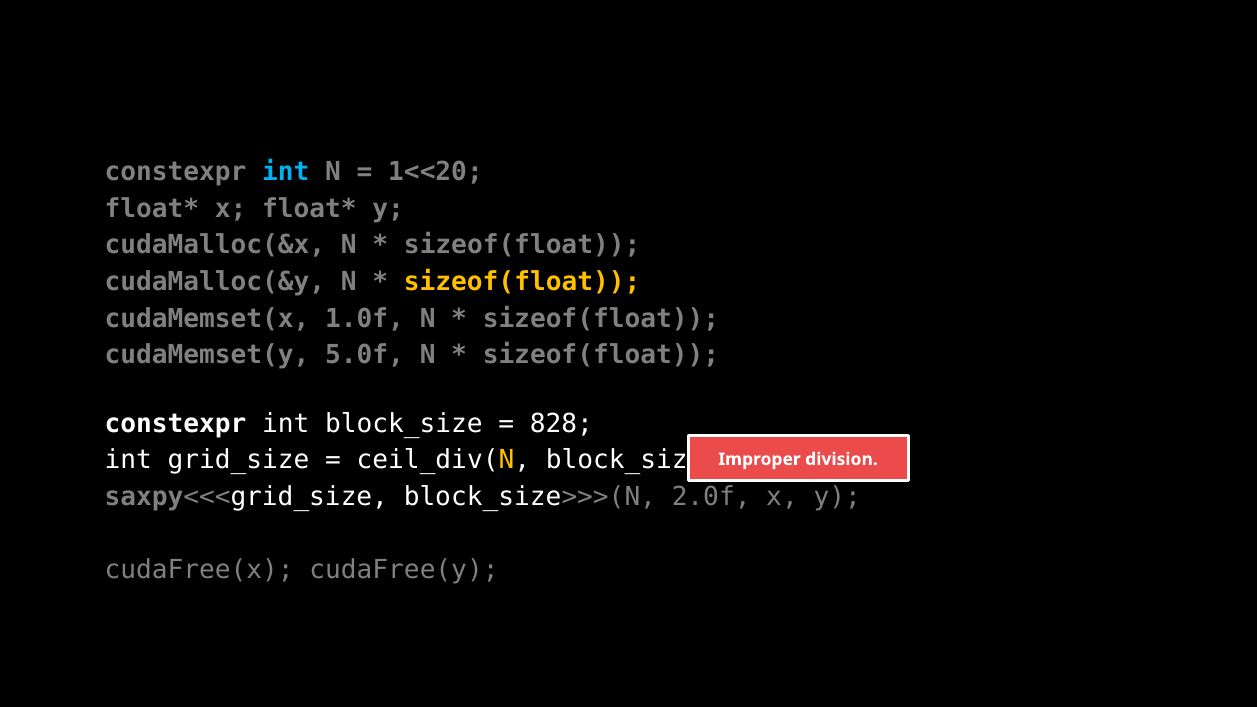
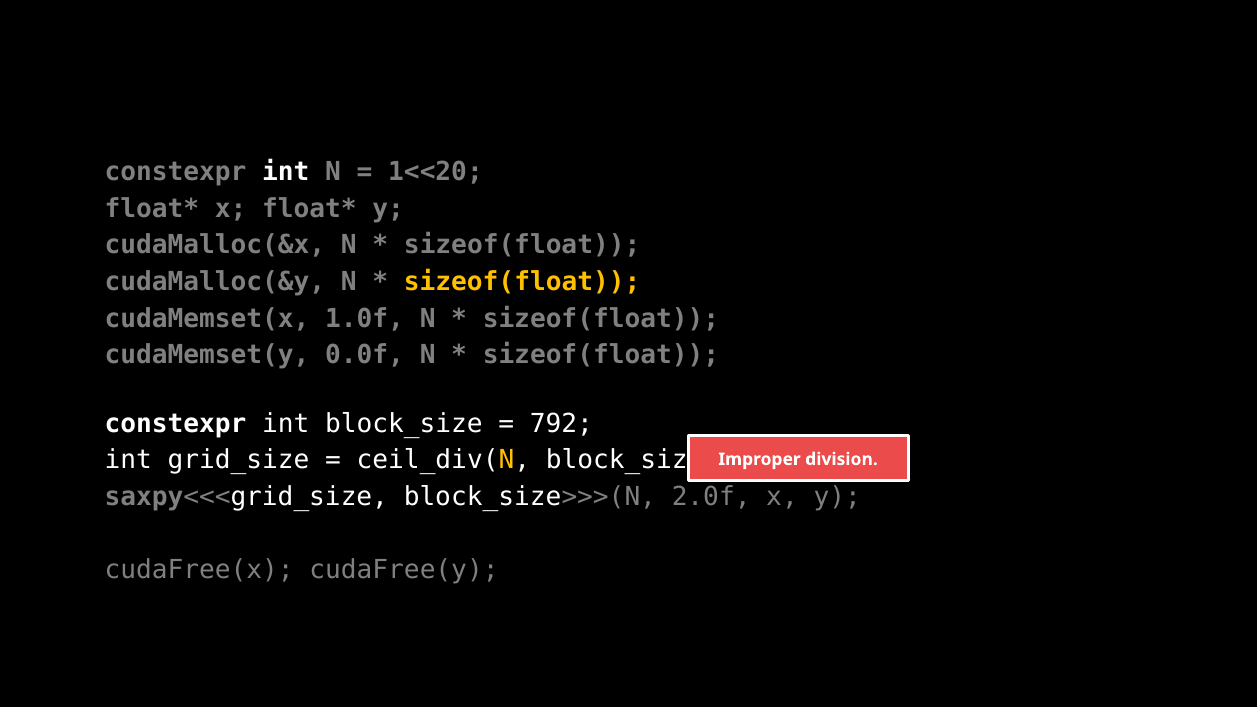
int colour: light blue -> white (286, 172)
5.0f: 5.0f -> 0.0f (365, 355)
828: 828 -> 792 (561, 423)
